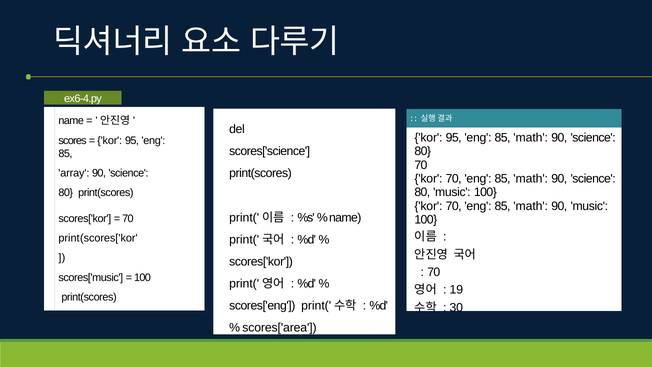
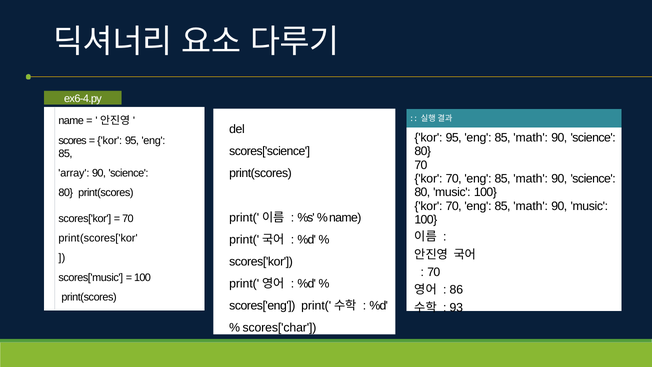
19: 19 -> 86 (456, 290)
30: 30 -> 93 (456, 307)
scores['area: scores['area -> scores['char (279, 328)
